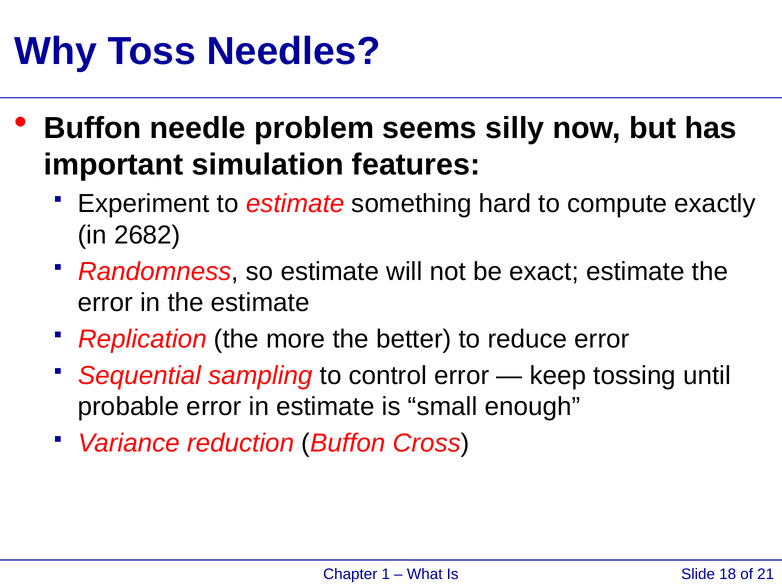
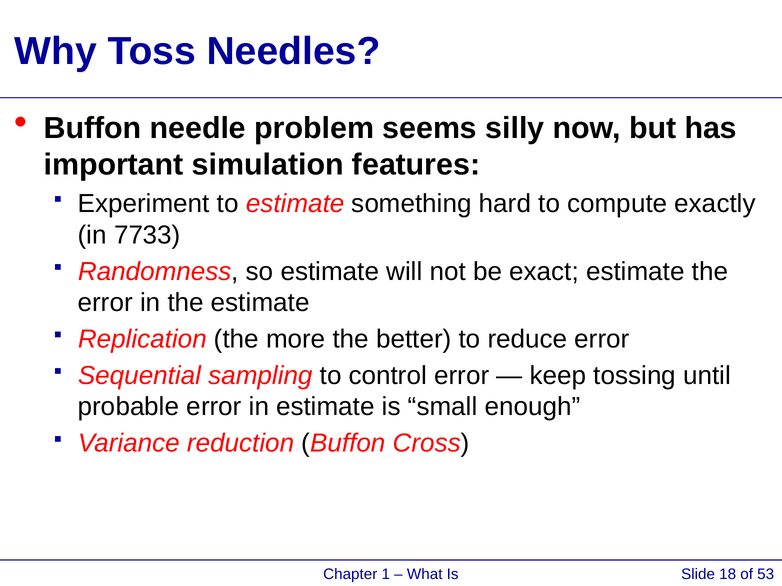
2682: 2682 -> 7733 (147, 235)
21: 21 -> 53 (766, 575)
